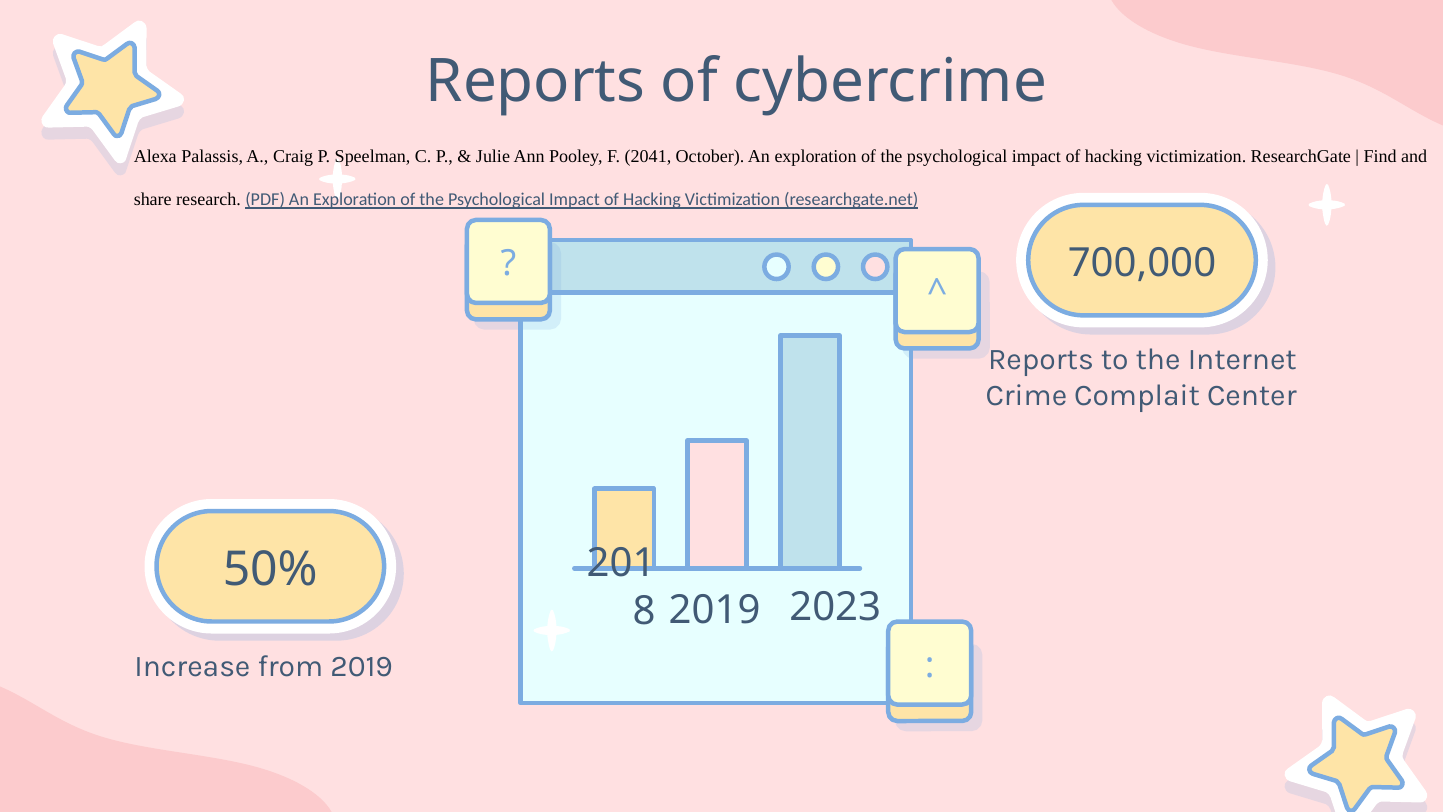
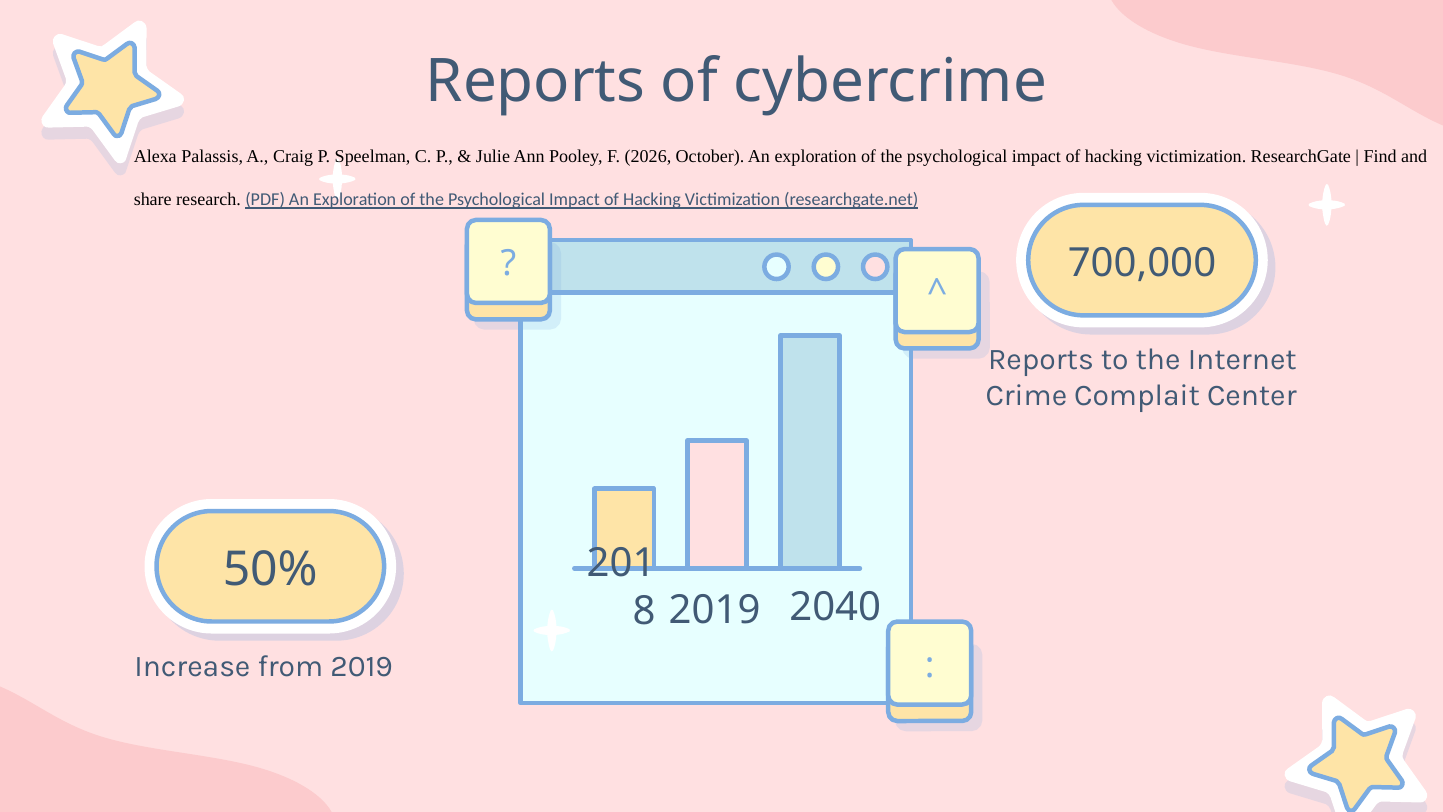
2041: 2041 -> 2026 (648, 156)
2023: 2023 -> 2040 (835, 607)
